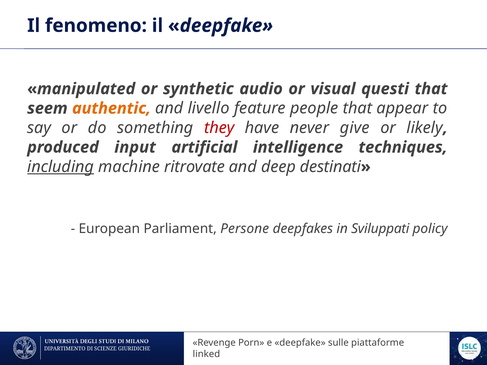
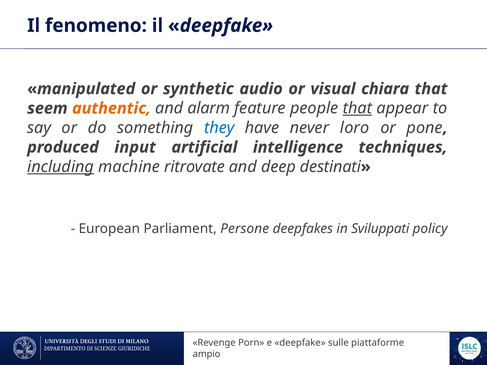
questi: questi -> chiara (385, 89)
livello: livello -> alarm (209, 108)
that underline: none -> present (357, 108)
they colour: red -> blue (219, 128)
give: give -> loro (355, 128)
likely: likely -> pone (425, 128)
linked: linked -> ampio (207, 354)
